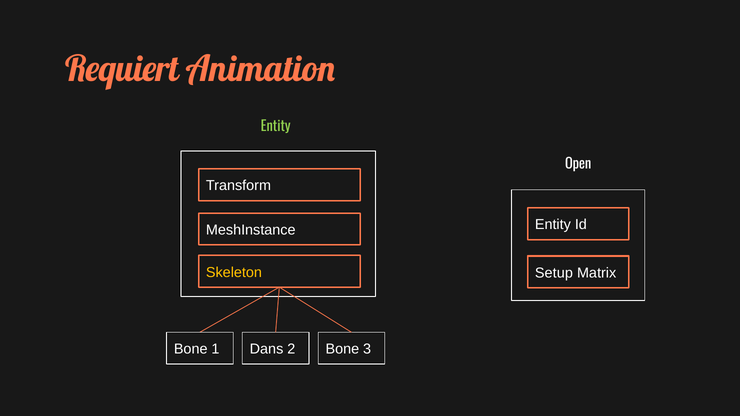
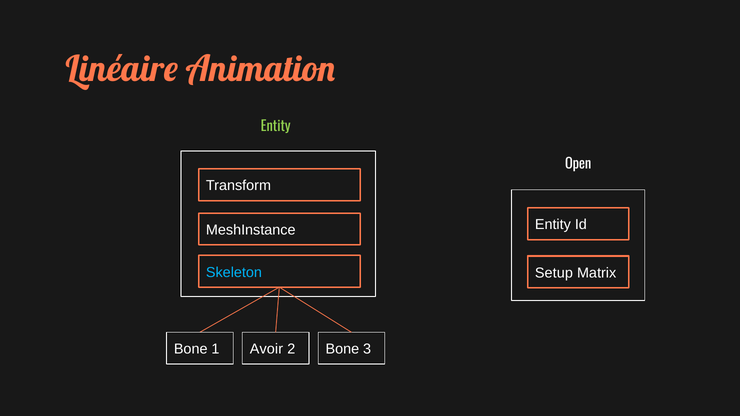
Requiert: Requiert -> Linéaire (122, 69)
Skeleton colour: yellow -> light blue (234, 272)
Dans: Dans -> Avoir (266, 349)
